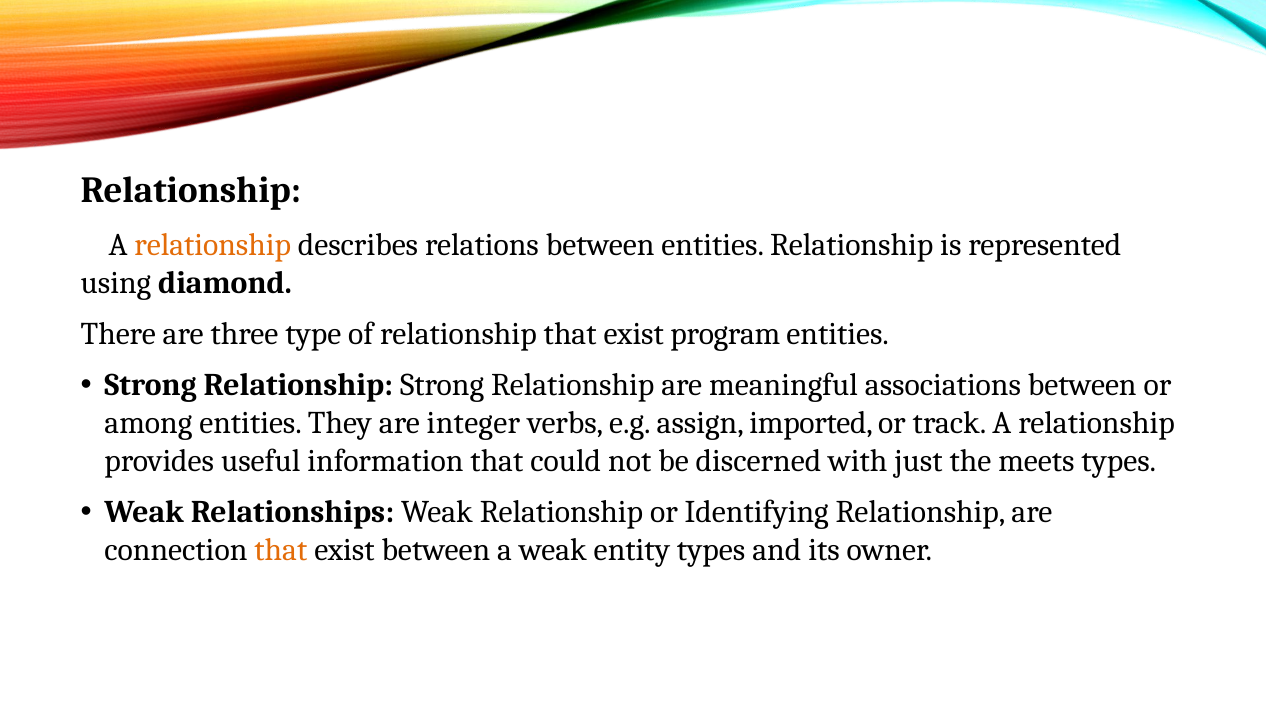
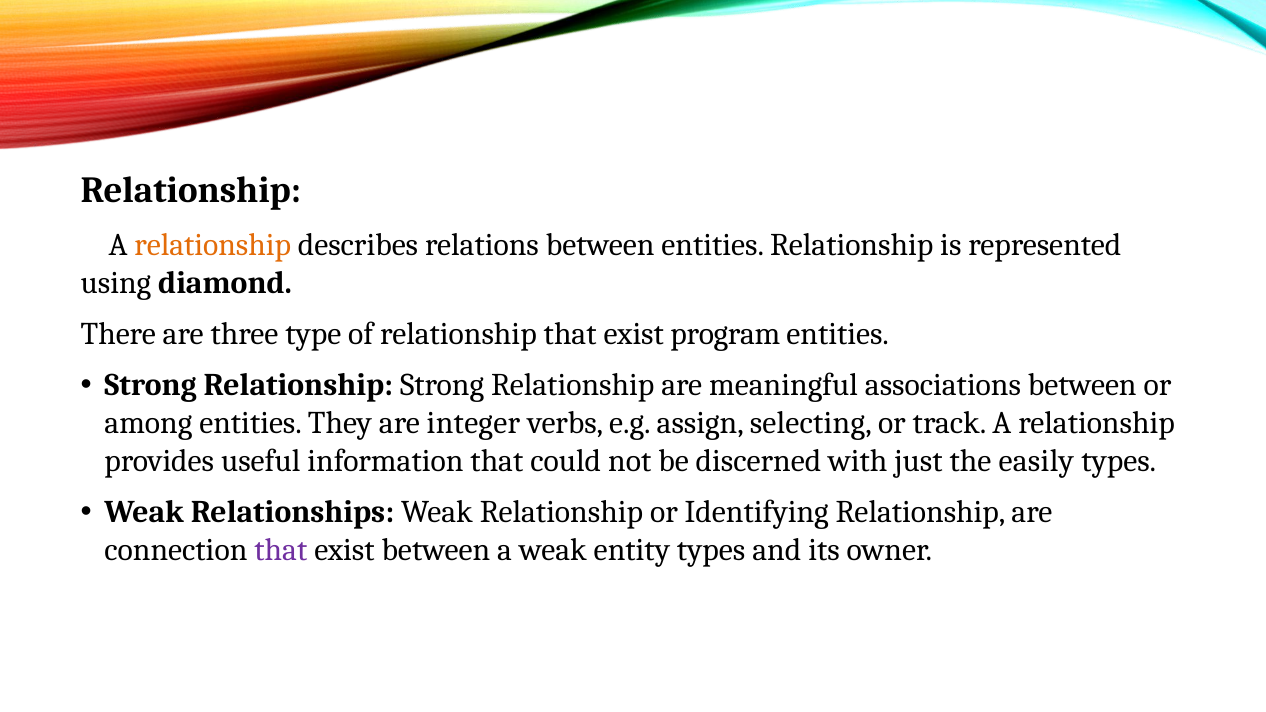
imported: imported -> selecting (811, 423)
meets: meets -> easily (1036, 461)
that colour: orange -> purple (281, 551)
